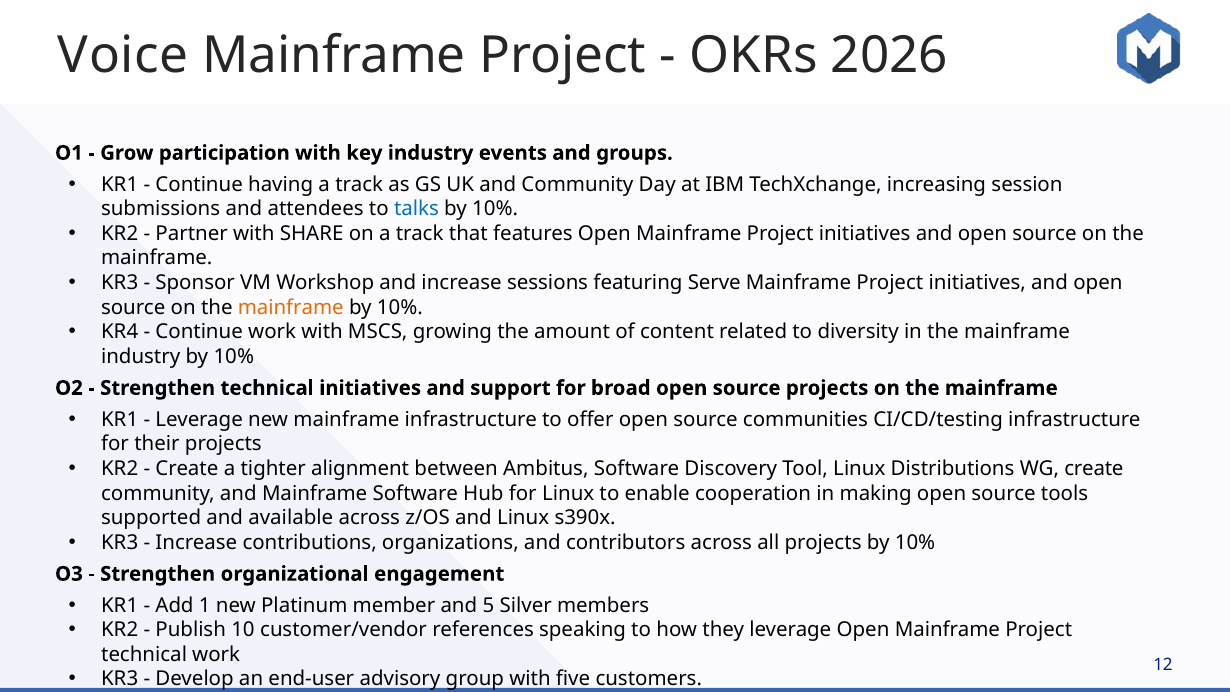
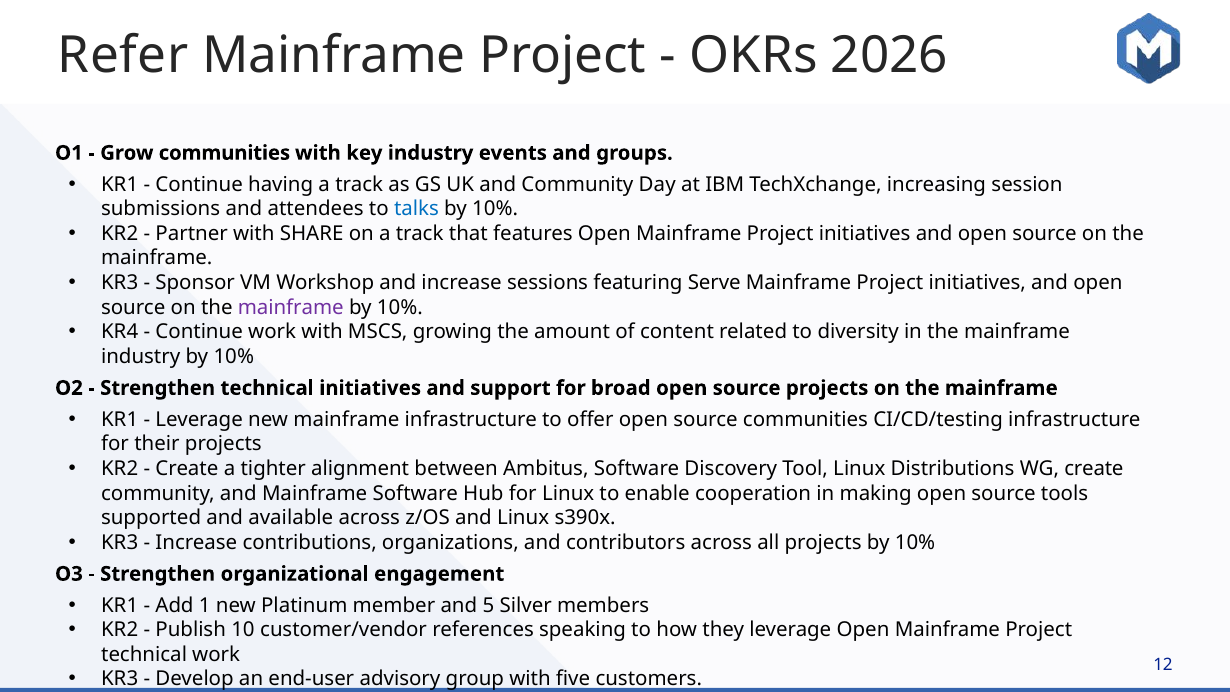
Voice: Voice -> Refer (123, 55)
Grow participation: participation -> communities (224, 153)
mainframe colour: orange -> purple (291, 307)
